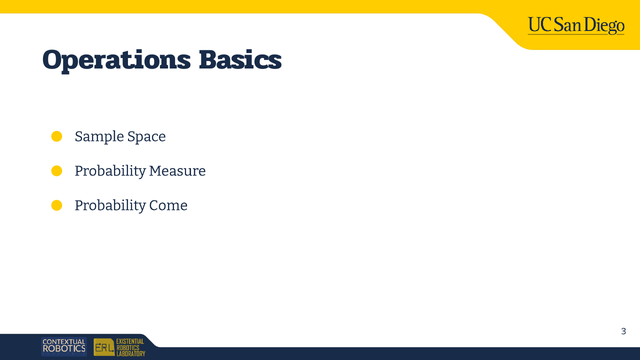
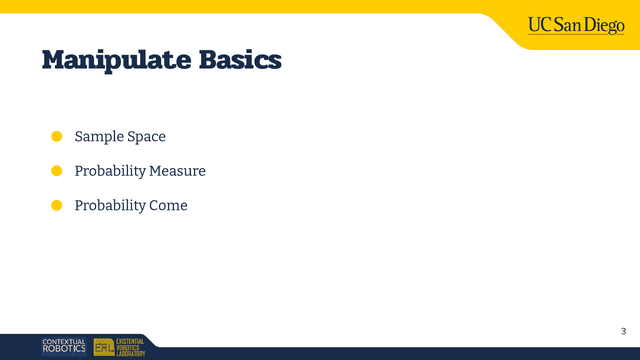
Operations: Operations -> Manipulate (117, 59)
